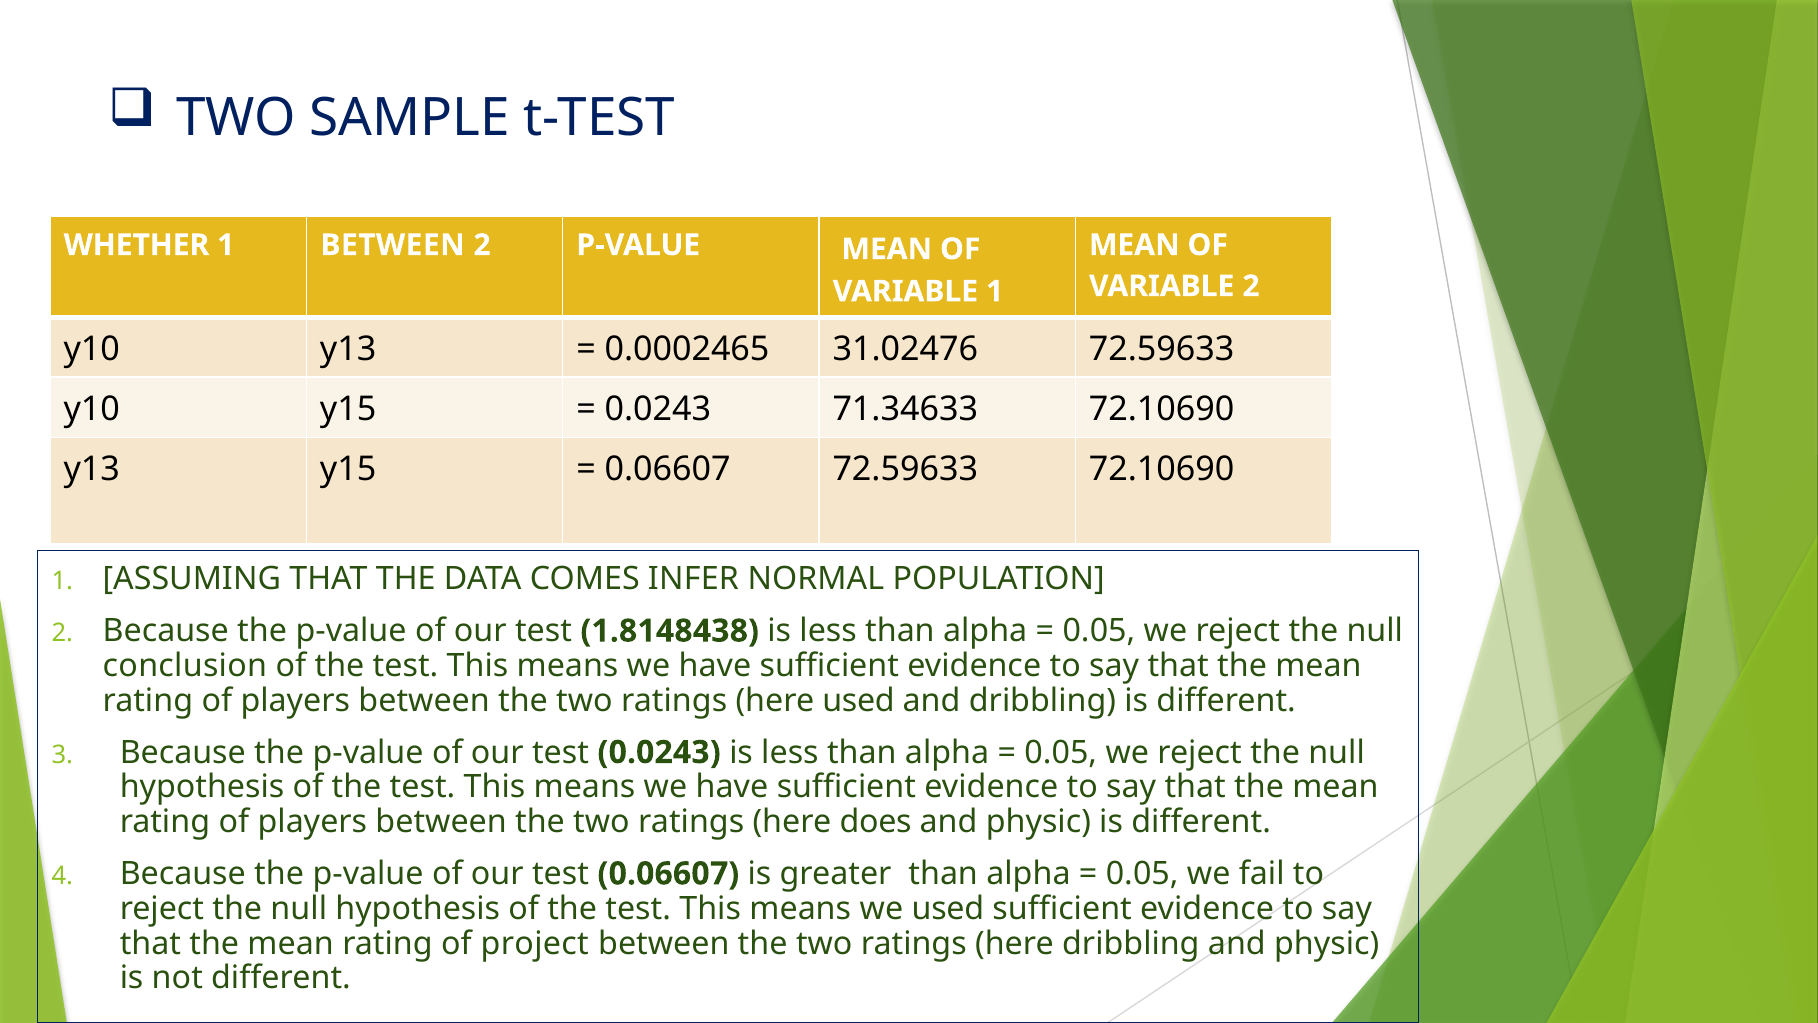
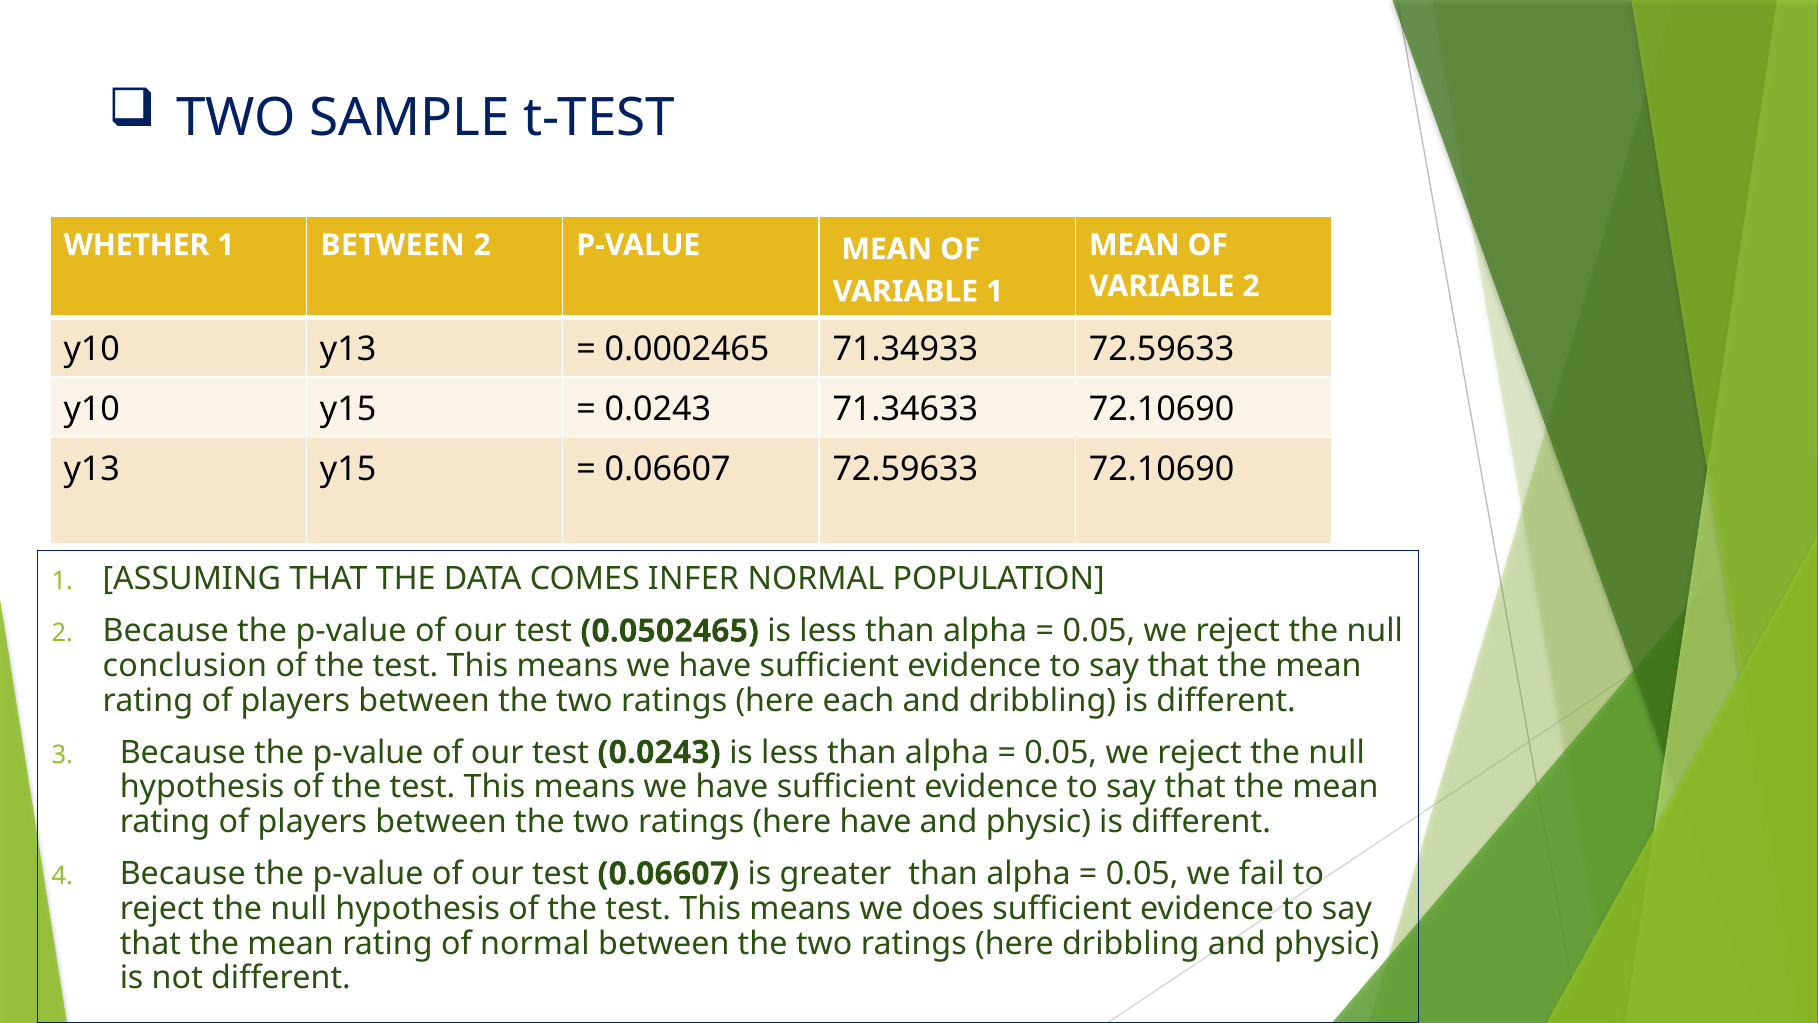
31.02476: 31.02476 -> 71.34933 (905, 349)
1.8148438: 1.8148438 -> 0.0502465 (670, 631)
here used: used -> each (858, 700)
here does: does -> have (876, 822)
we used: used -> does (948, 908)
of project: project -> normal (535, 943)
